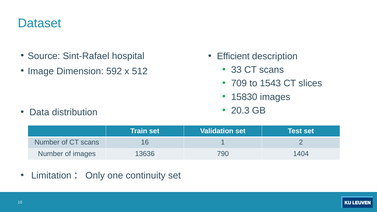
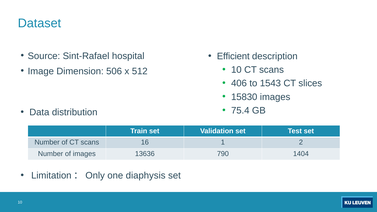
33: 33 -> 10 (236, 70)
592: 592 -> 506 (114, 71)
709: 709 -> 406 (239, 83)
20.3: 20.3 -> 75.4 (240, 110)
continuity: continuity -> diaphysis (146, 176)
